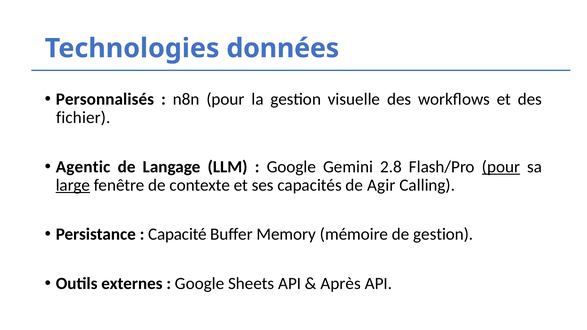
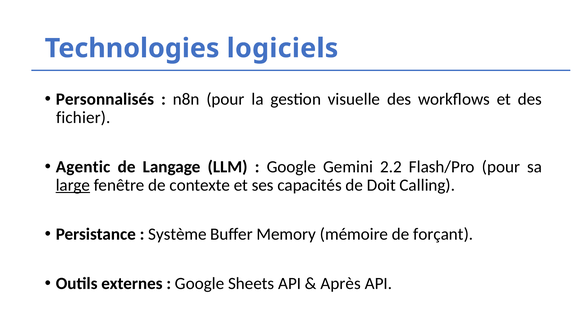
données: données -> logiciels (283, 48)
2.8: 2.8 -> 2.2 (391, 167)
pour underline: present -> none (501, 167)
Agir: Agir -> Doit (381, 185)
Capacité: Capacité -> Système (177, 234)
de gestion: gestion -> forçant (443, 234)
